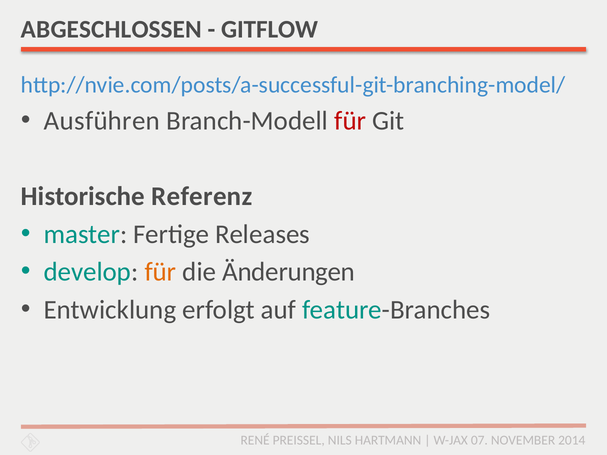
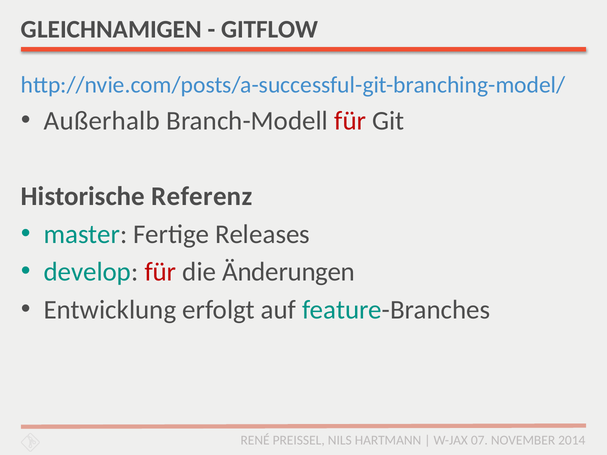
ABGESCHLOSSEN: ABGESCHLOSSEN -> GLEICHNAMIGEN (111, 29)
Ausführen: Ausführen -> Außerhalb (102, 121)
für colour: orange -> red (160, 272)
